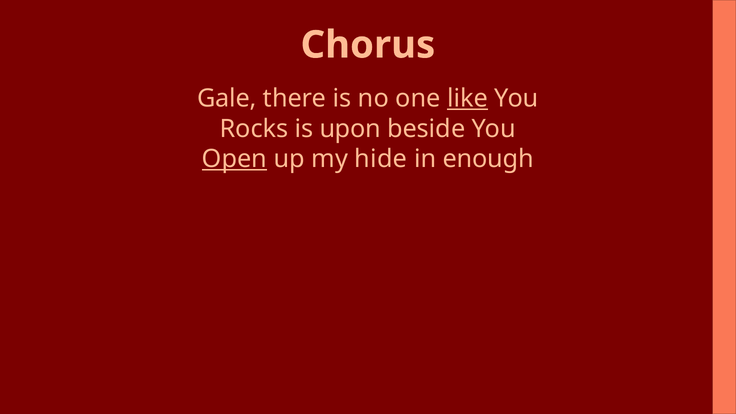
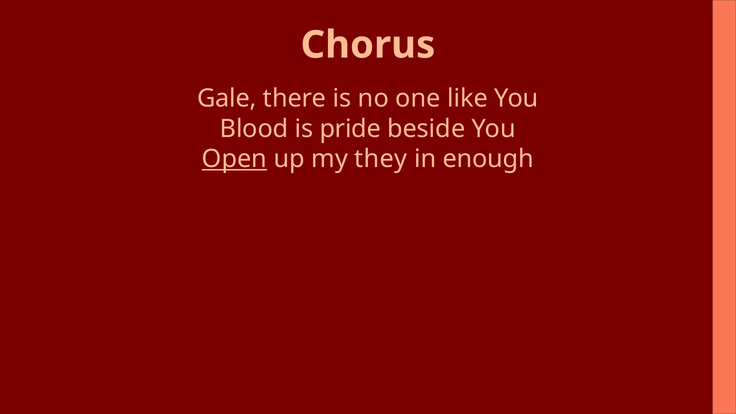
like underline: present -> none (468, 98)
Rocks: Rocks -> Blood (254, 129)
upon: upon -> pride (350, 129)
hide: hide -> they (381, 159)
